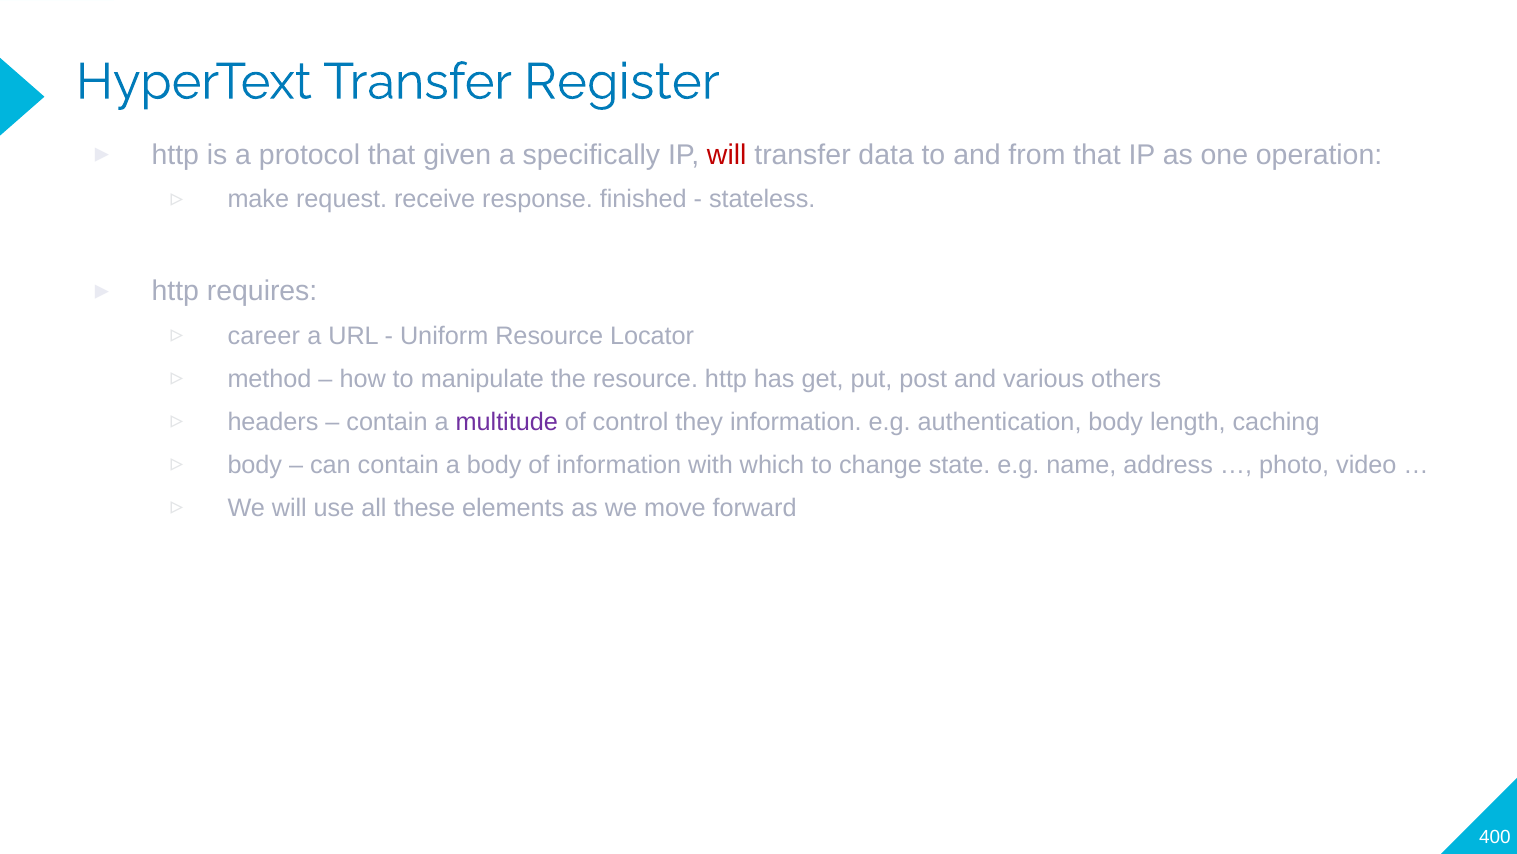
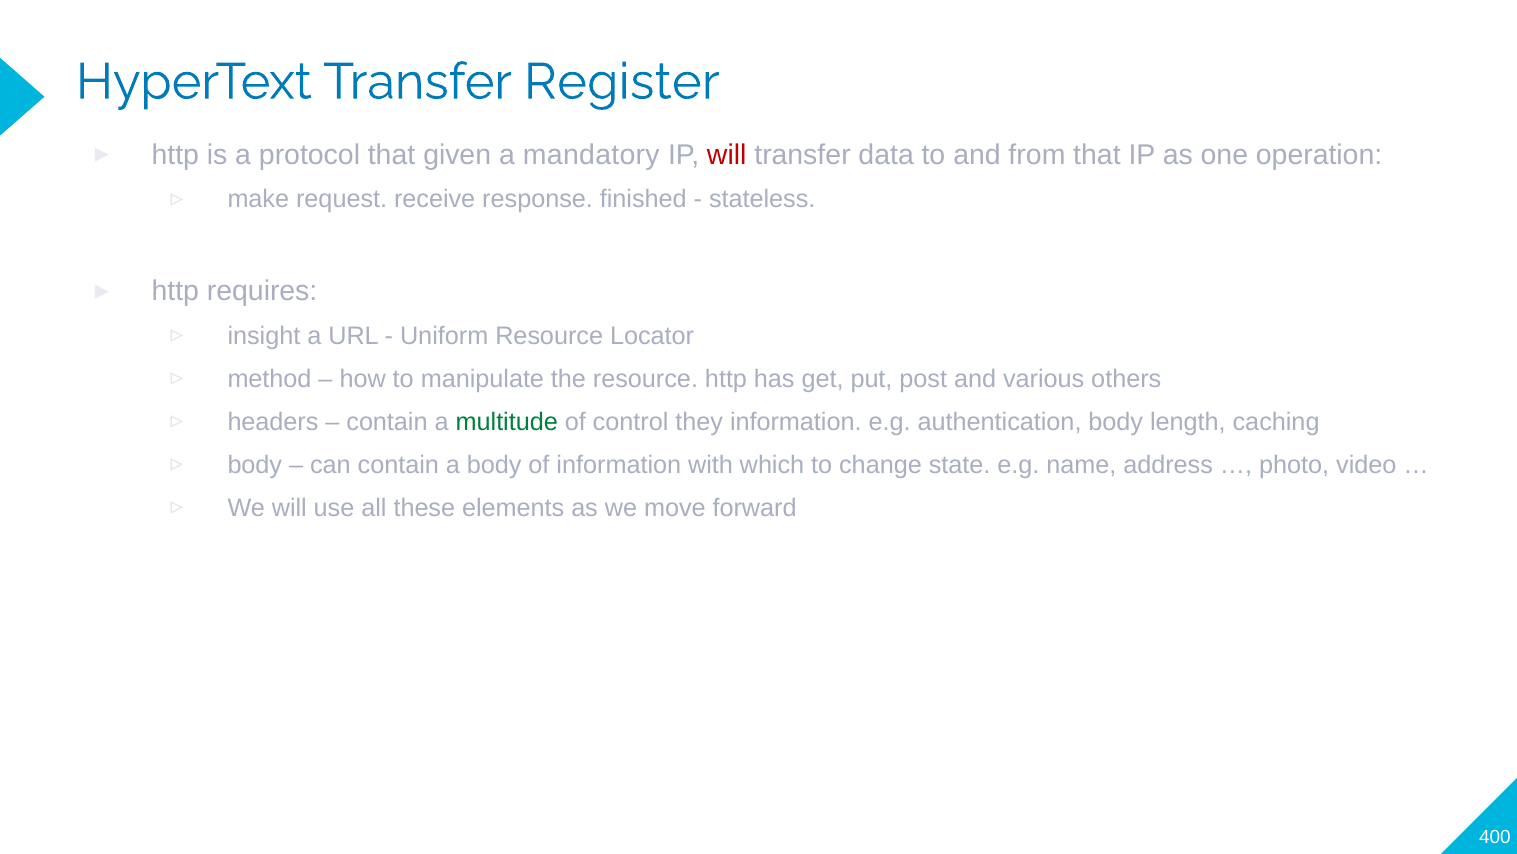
specifically: specifically -> mandatory (591, 155)
career: career -> insight (264, 336)
multitude colour: purple -> green (507, 422)
